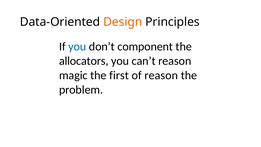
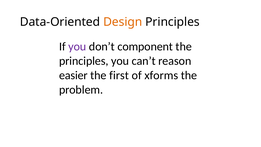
you colour: blue -> purple (77, 46)
allocators: allocators -> principles (84, 61)
magic: magic -> easier (73, 75)
of reason: reason -> xforms (161, 75)
